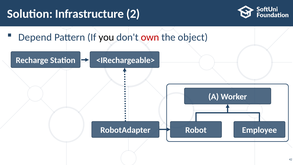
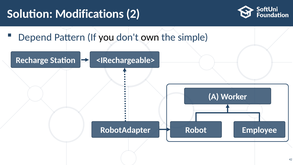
Infrastructure: Infrastructure -> Modifications (89, 14)
own colour: red -> black (150, 37)
object: object -> simple (193, 37)
